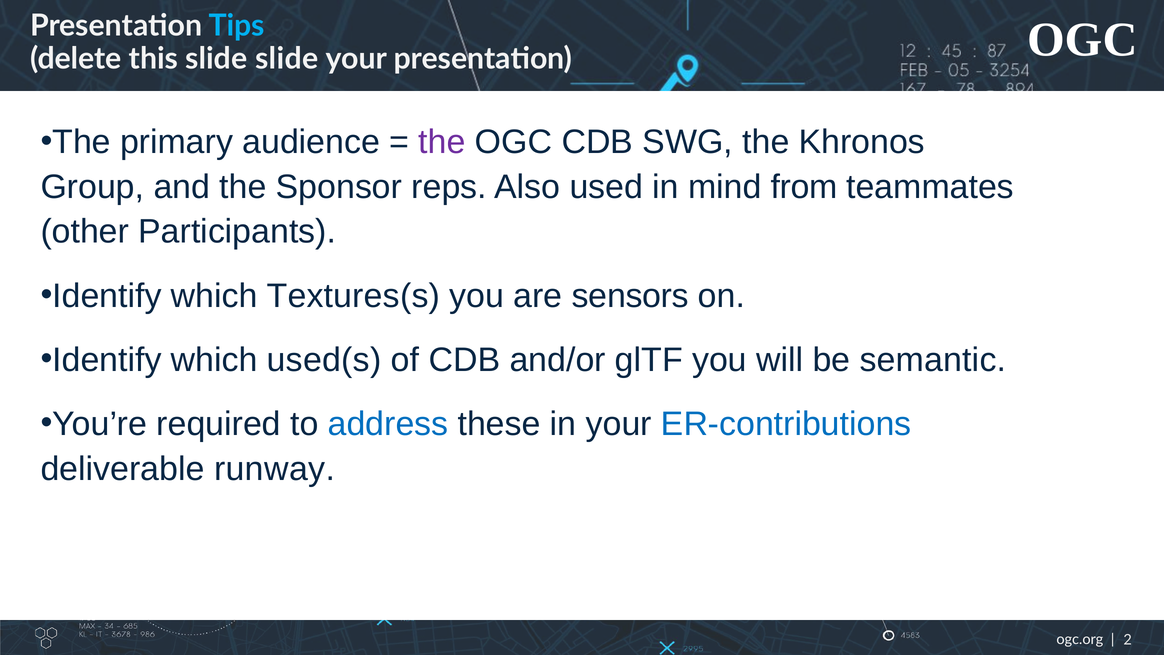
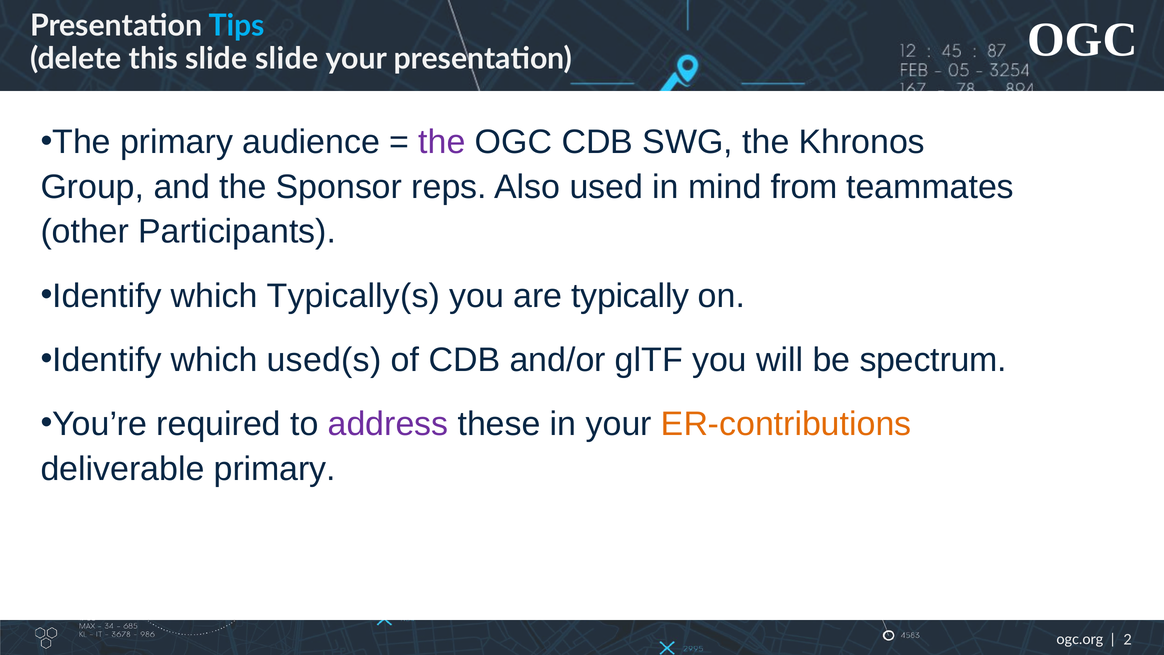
Textures(s: Textures(s -> Typically(s (353, 296)
sensors: sensors -> typically (630, 296)
semantic: semantic -> spectrum (933, 360)
address colour: blue -> purple (388, 424)
ER-contributions colour: blue -> orange (786, 424)
deliverable runway: runway -> primary (275, 469)
